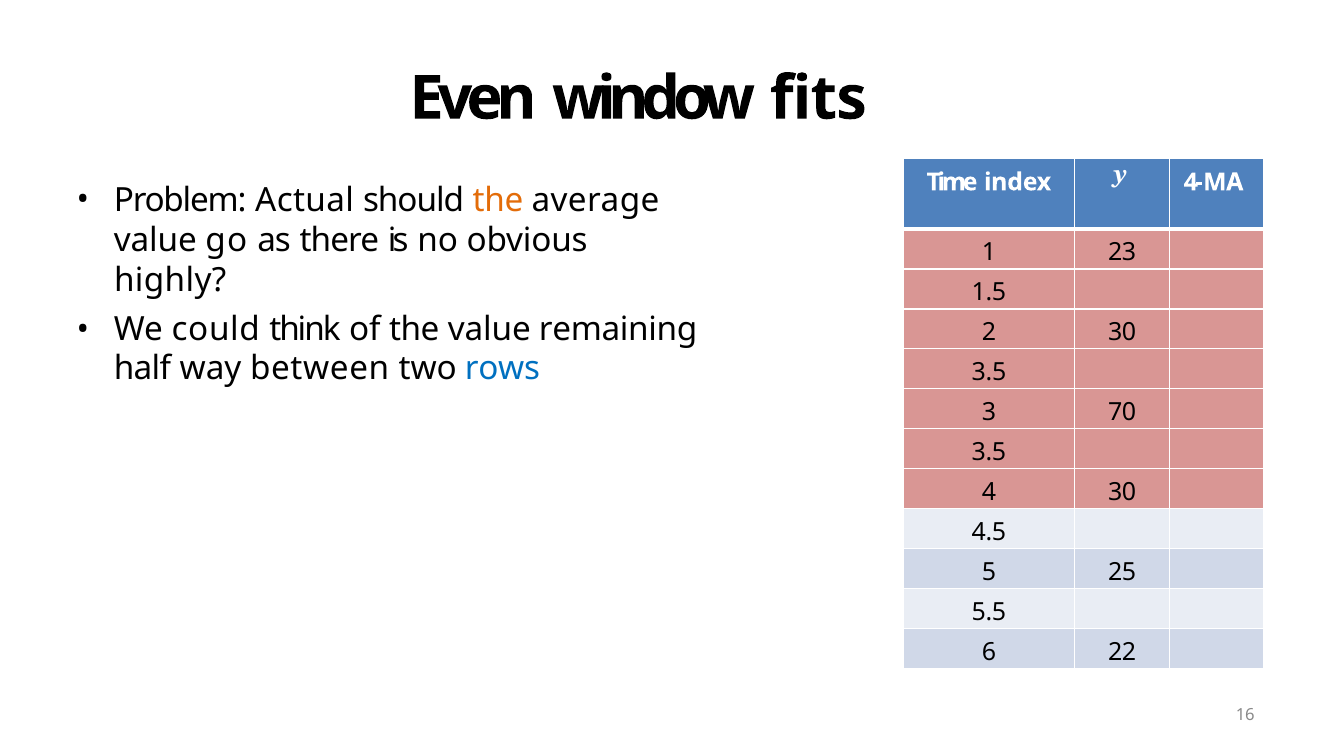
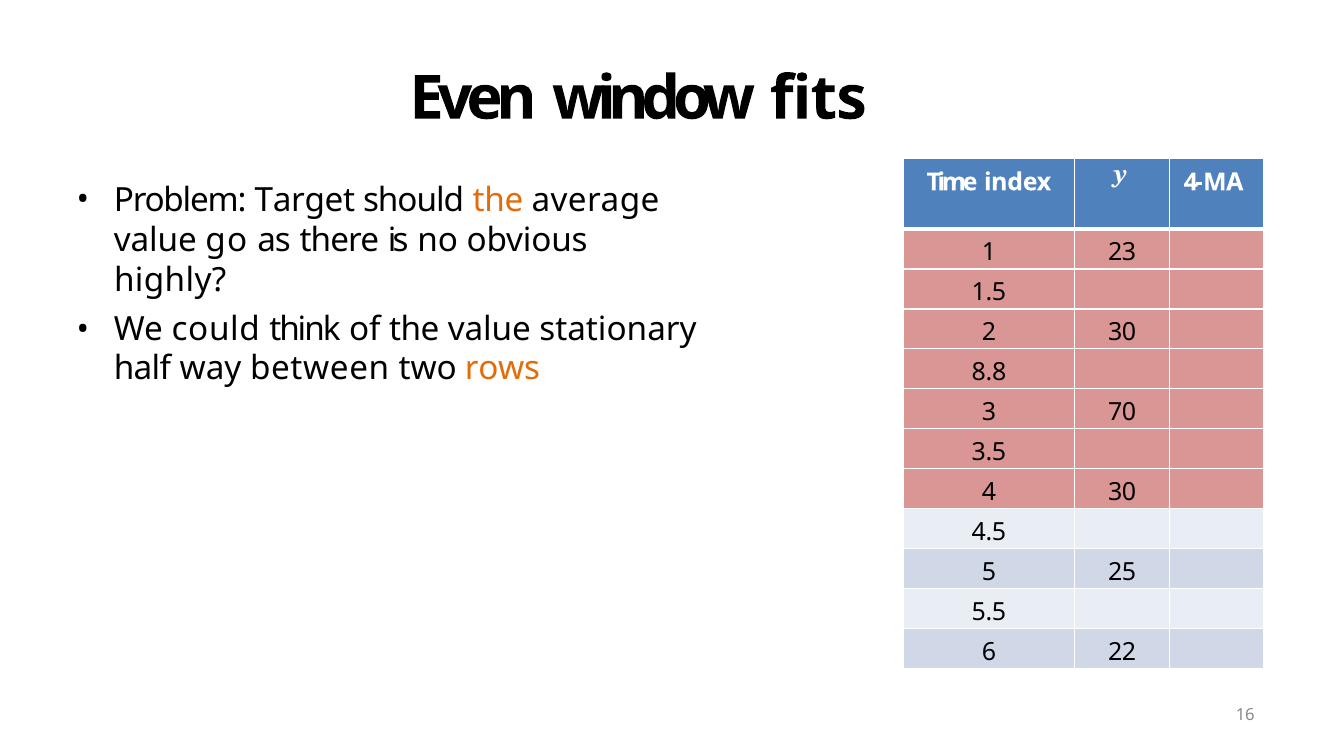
Actual: Actual -> Target (305, 200)
remaining: remaining -> stationary (618, 330)
rows colour: blue -> orange (502, 368)
3.5: 3.5 -> 8.8 (989, 372)
